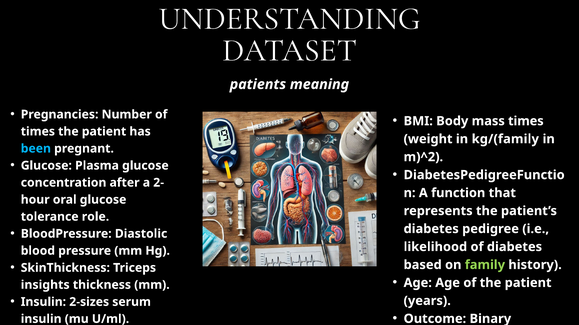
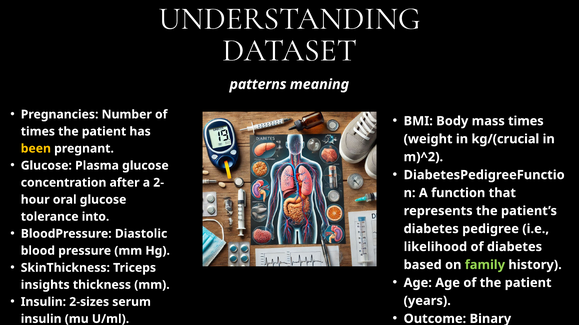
patients: patients -> patterns (258, 85)
kg/(family: kg/(family -> kg/(crucial (505, 139)
been colour: light blue -> yellow (36, 149)
role: role -> into (96, 217)
